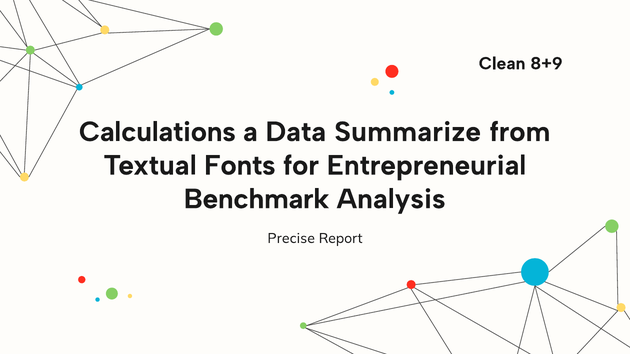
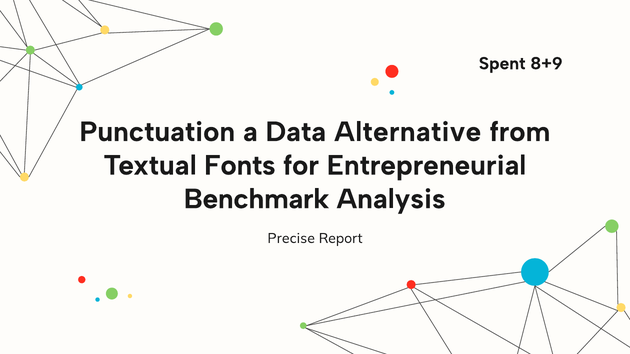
Clean: Clean -> Spent (502, 64)
Calculations: Calculations -> Punctuation (157, 132)
Summarize: Summarize -> Alternative (408, 132)
